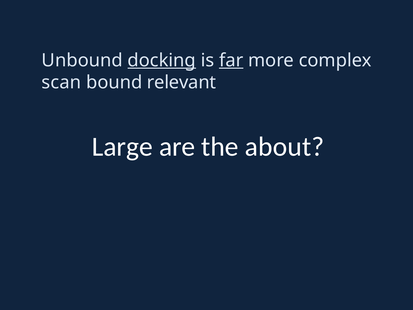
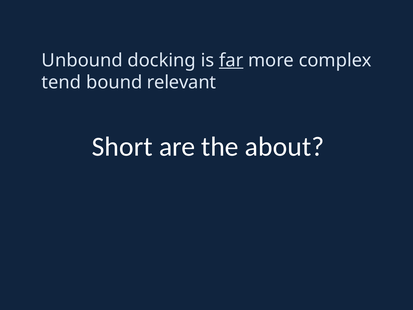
docking underline: present -> none (162, 60)
scan: scan -> tend (61, 82)
Large: Large -> Short (122, 147)
